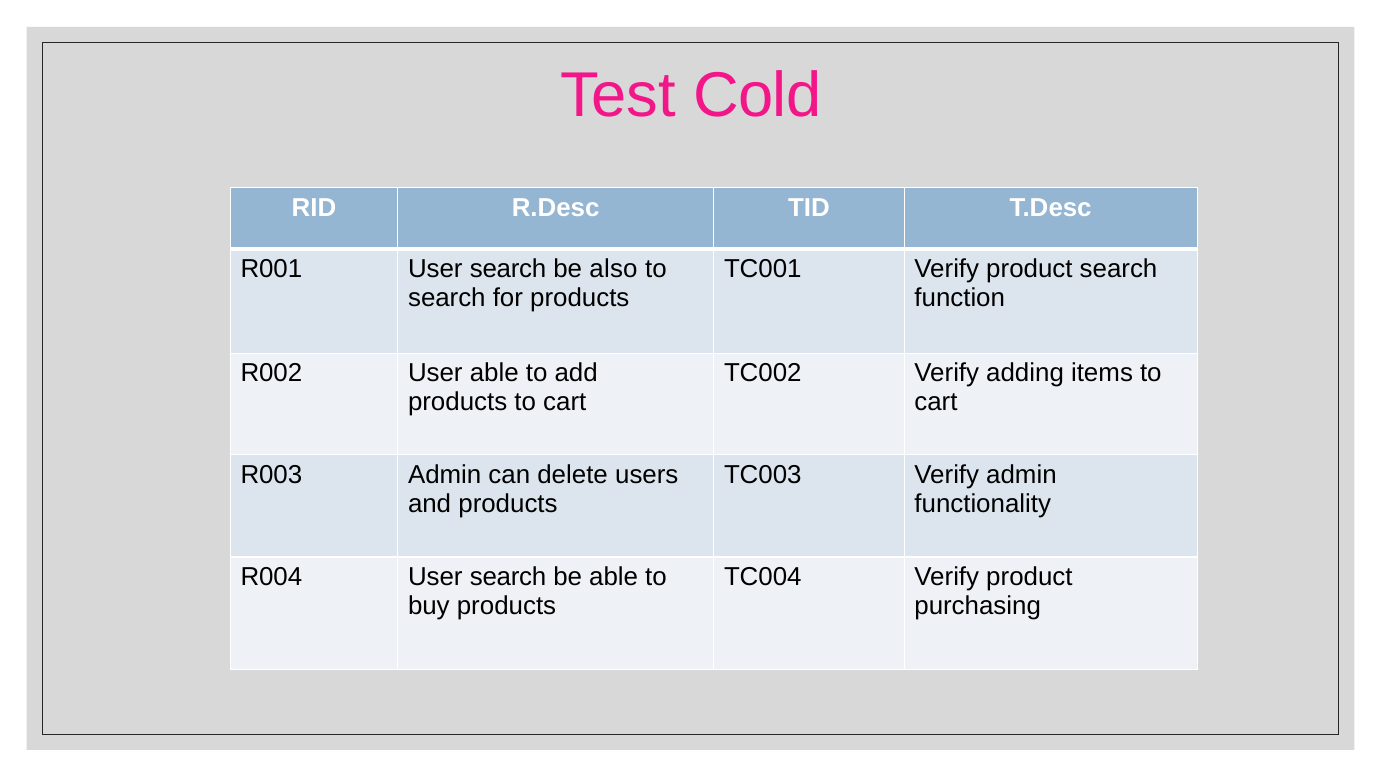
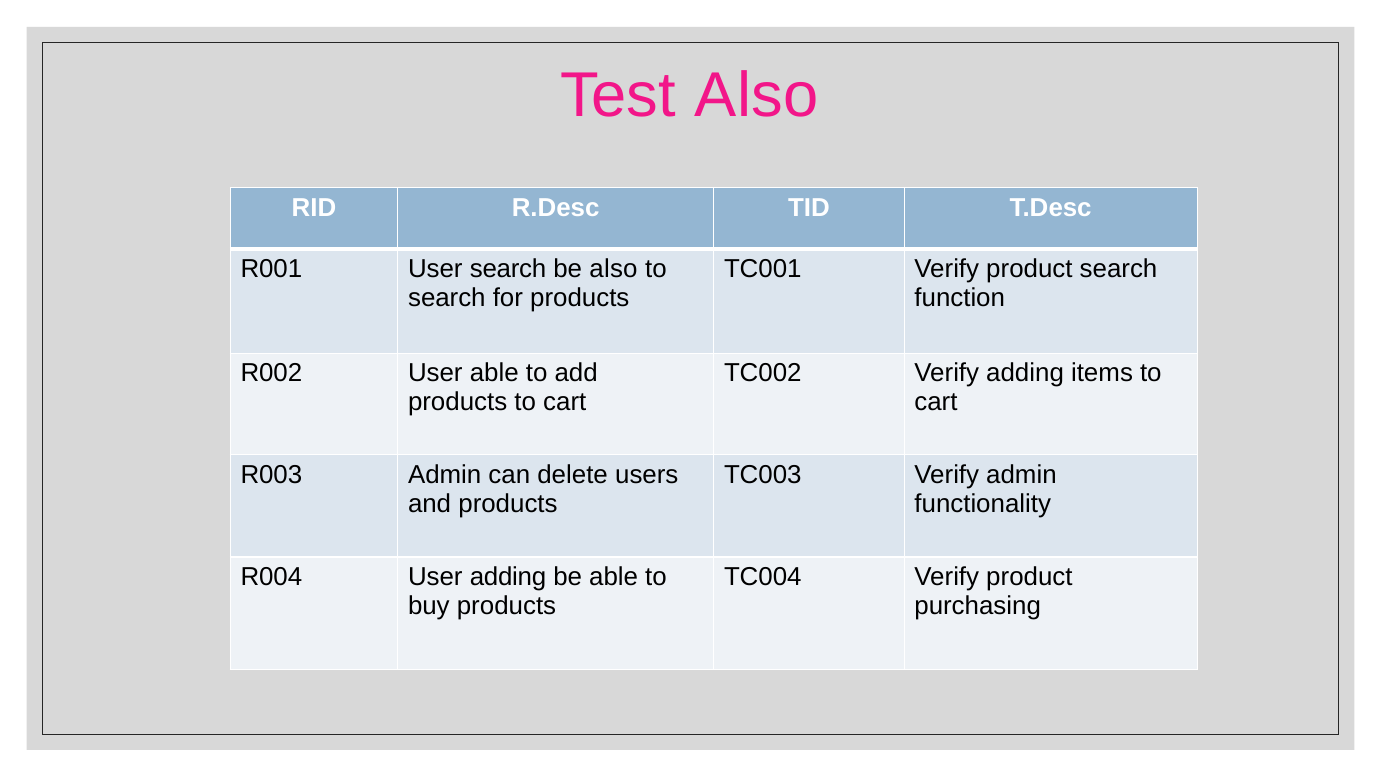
Test Cold: Cold -> Also (757, 95)
R004 User search: search -> adding (508, 577)
